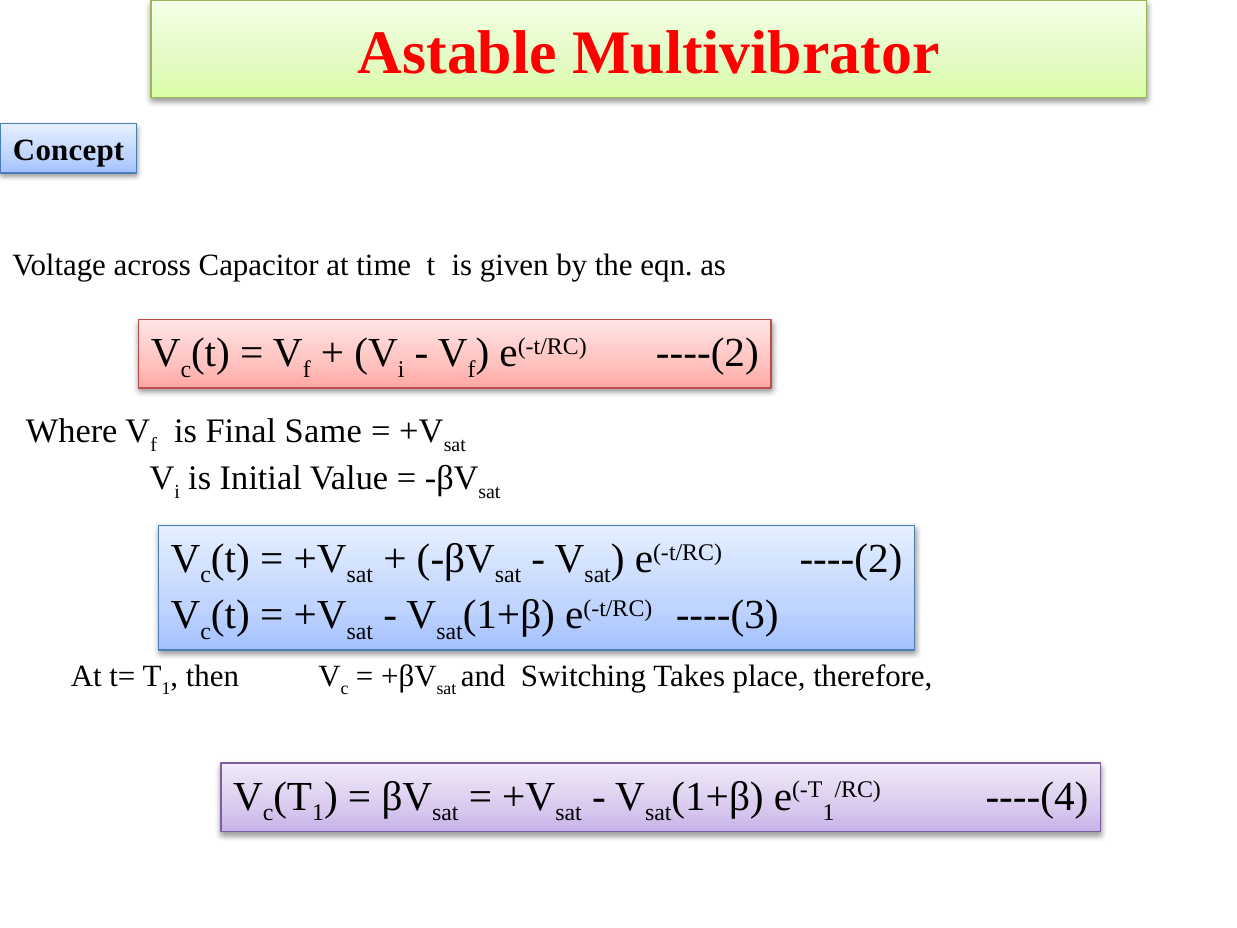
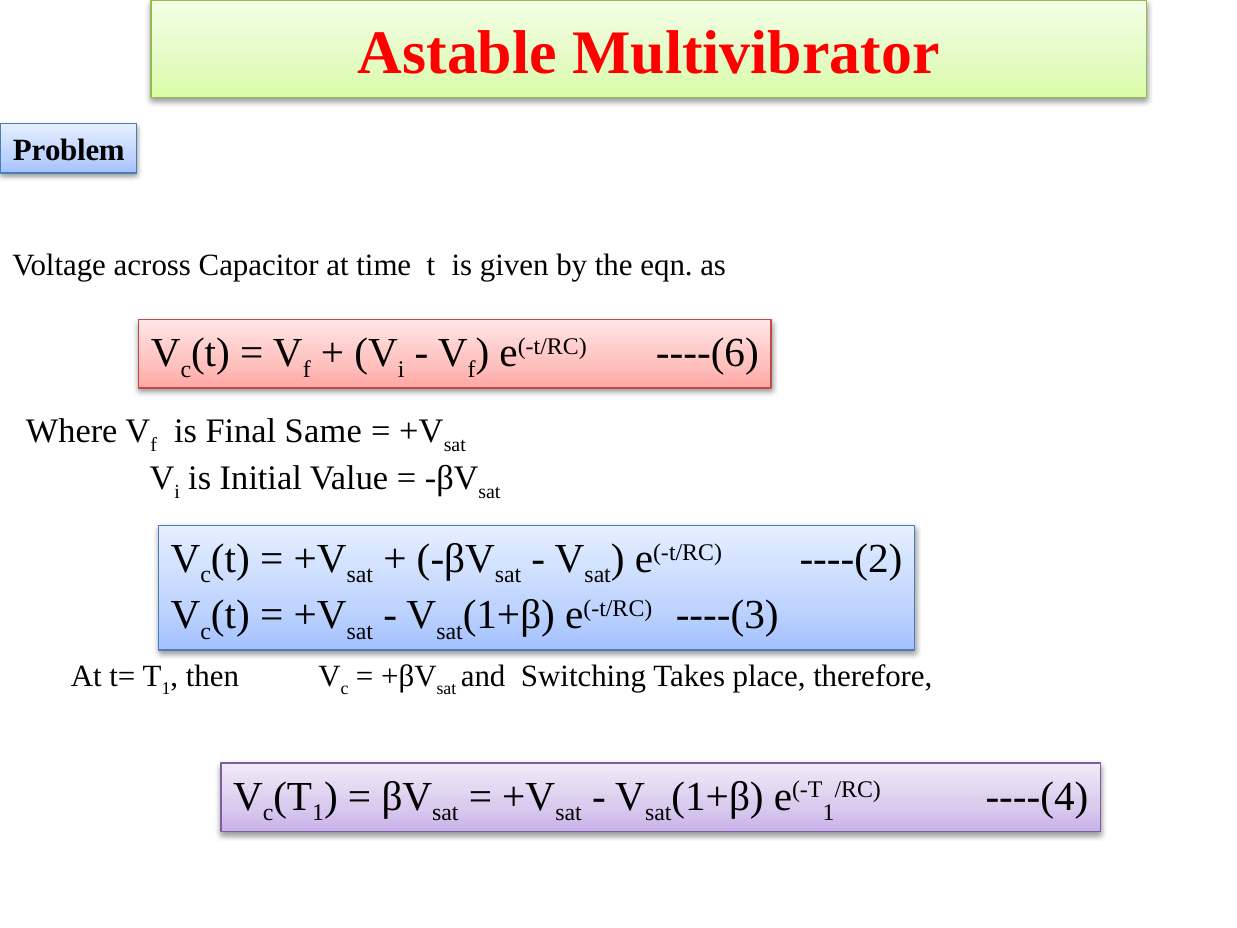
Concept: Concept -> Problem (69, 150)
----(2: ----(2 -> ----(6 (707, 353)
